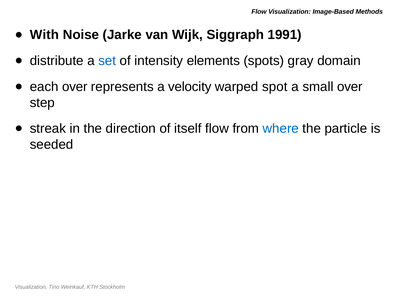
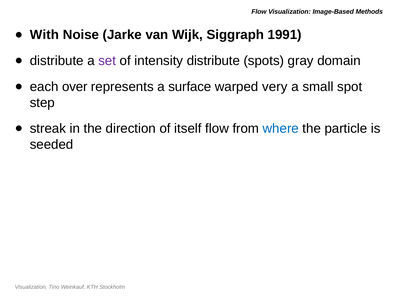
set colour: blue -> purple (107, 61)
intensity elements: elements -> distribute (213, 61)
velocity: velocity -> surface (190, 87)
spot: spot -> very (275, 87)
small over: over -> spot (350, 87)
